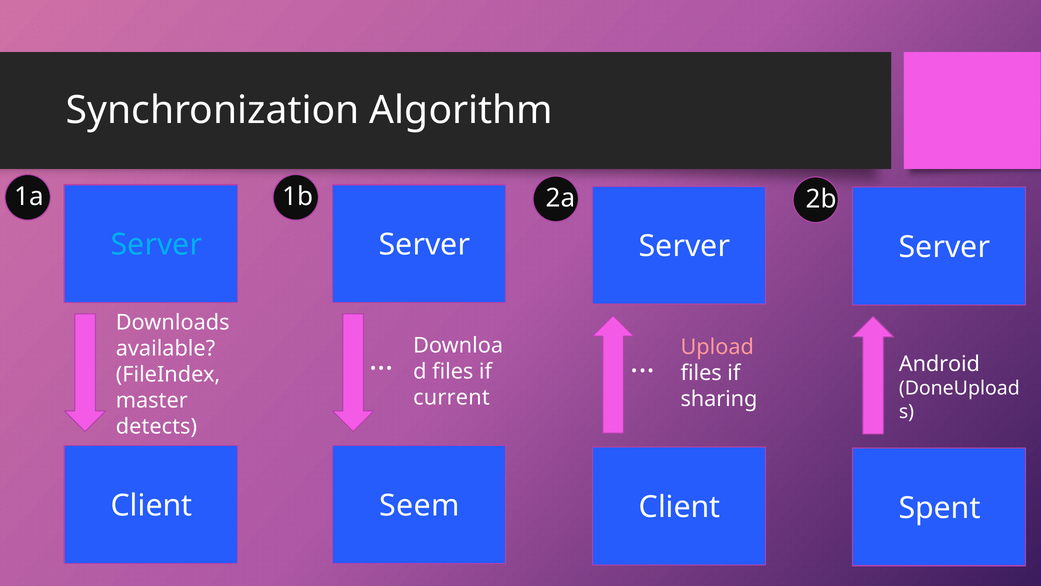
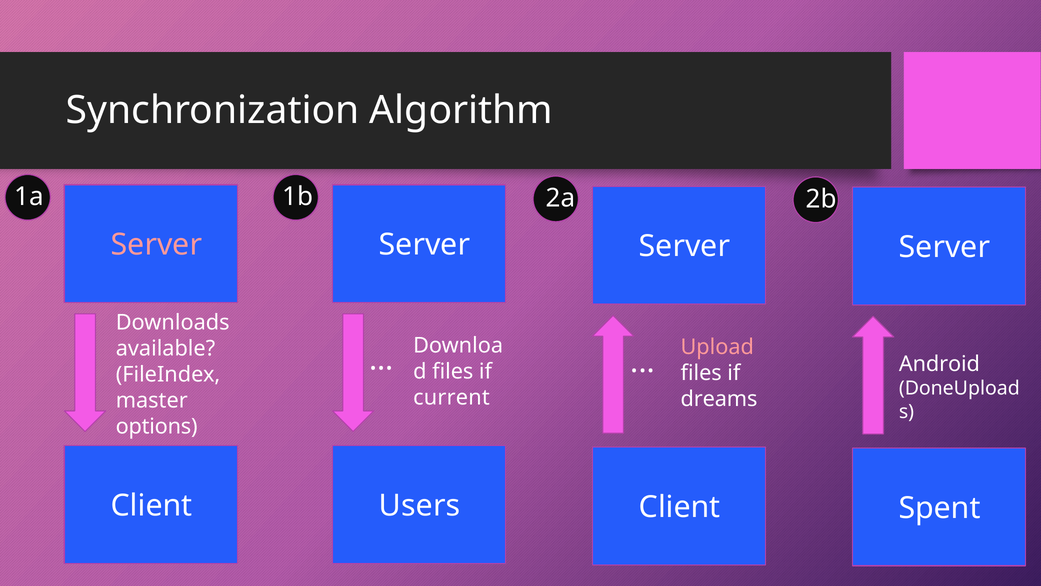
Server colour: light blue -> pink (156, 245)
sharing: sharing -> dreams (719, 399)
detects: detects -> options (157, 426)
Seem: Seem -> Users (420, 505)
